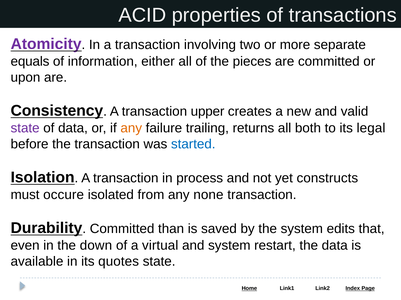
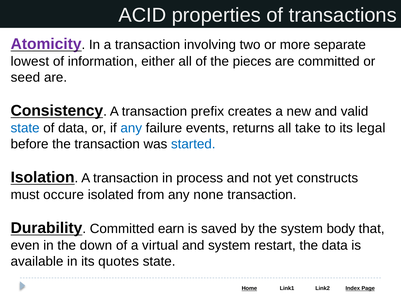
equals: equals -> lowest (30, 61)
upon: upon -> seed (25, 78)
upper: upper -> prefix (207, 112)
state colour: purple -> blue (25, 128)
any colour: orange -> blue (131, 128)
trailing: trailing -> events (207, 128)
both: both -> take (308, 128)
than: than -> earn (171, 229)
edits: edits -> body (341, 229)
